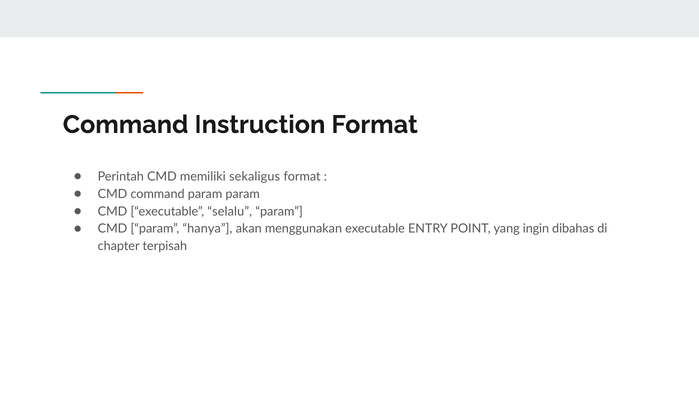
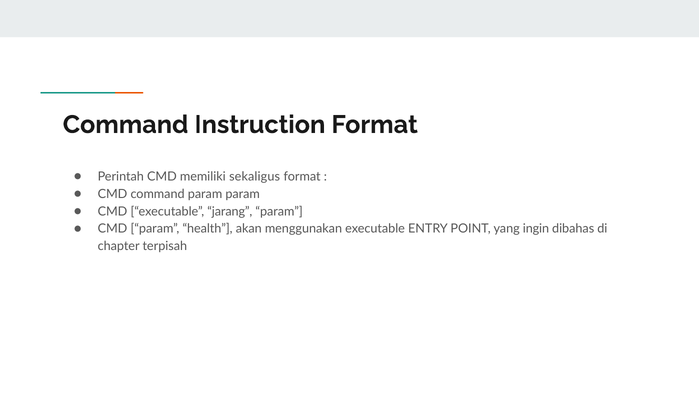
selalu: selalu -> jarang (230, 211)
hanya: hanya -> health (208, 229)
